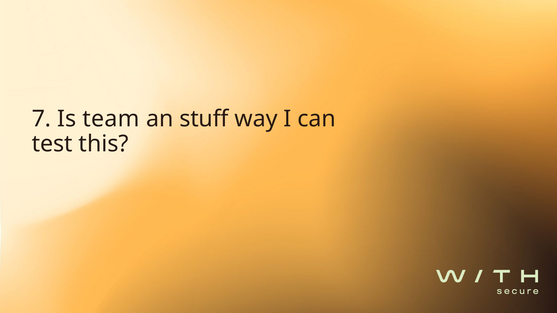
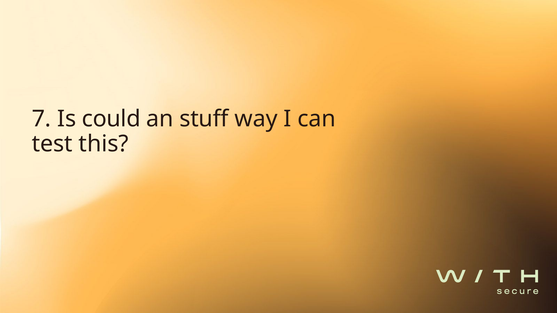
team: team -> could (111, 119)
